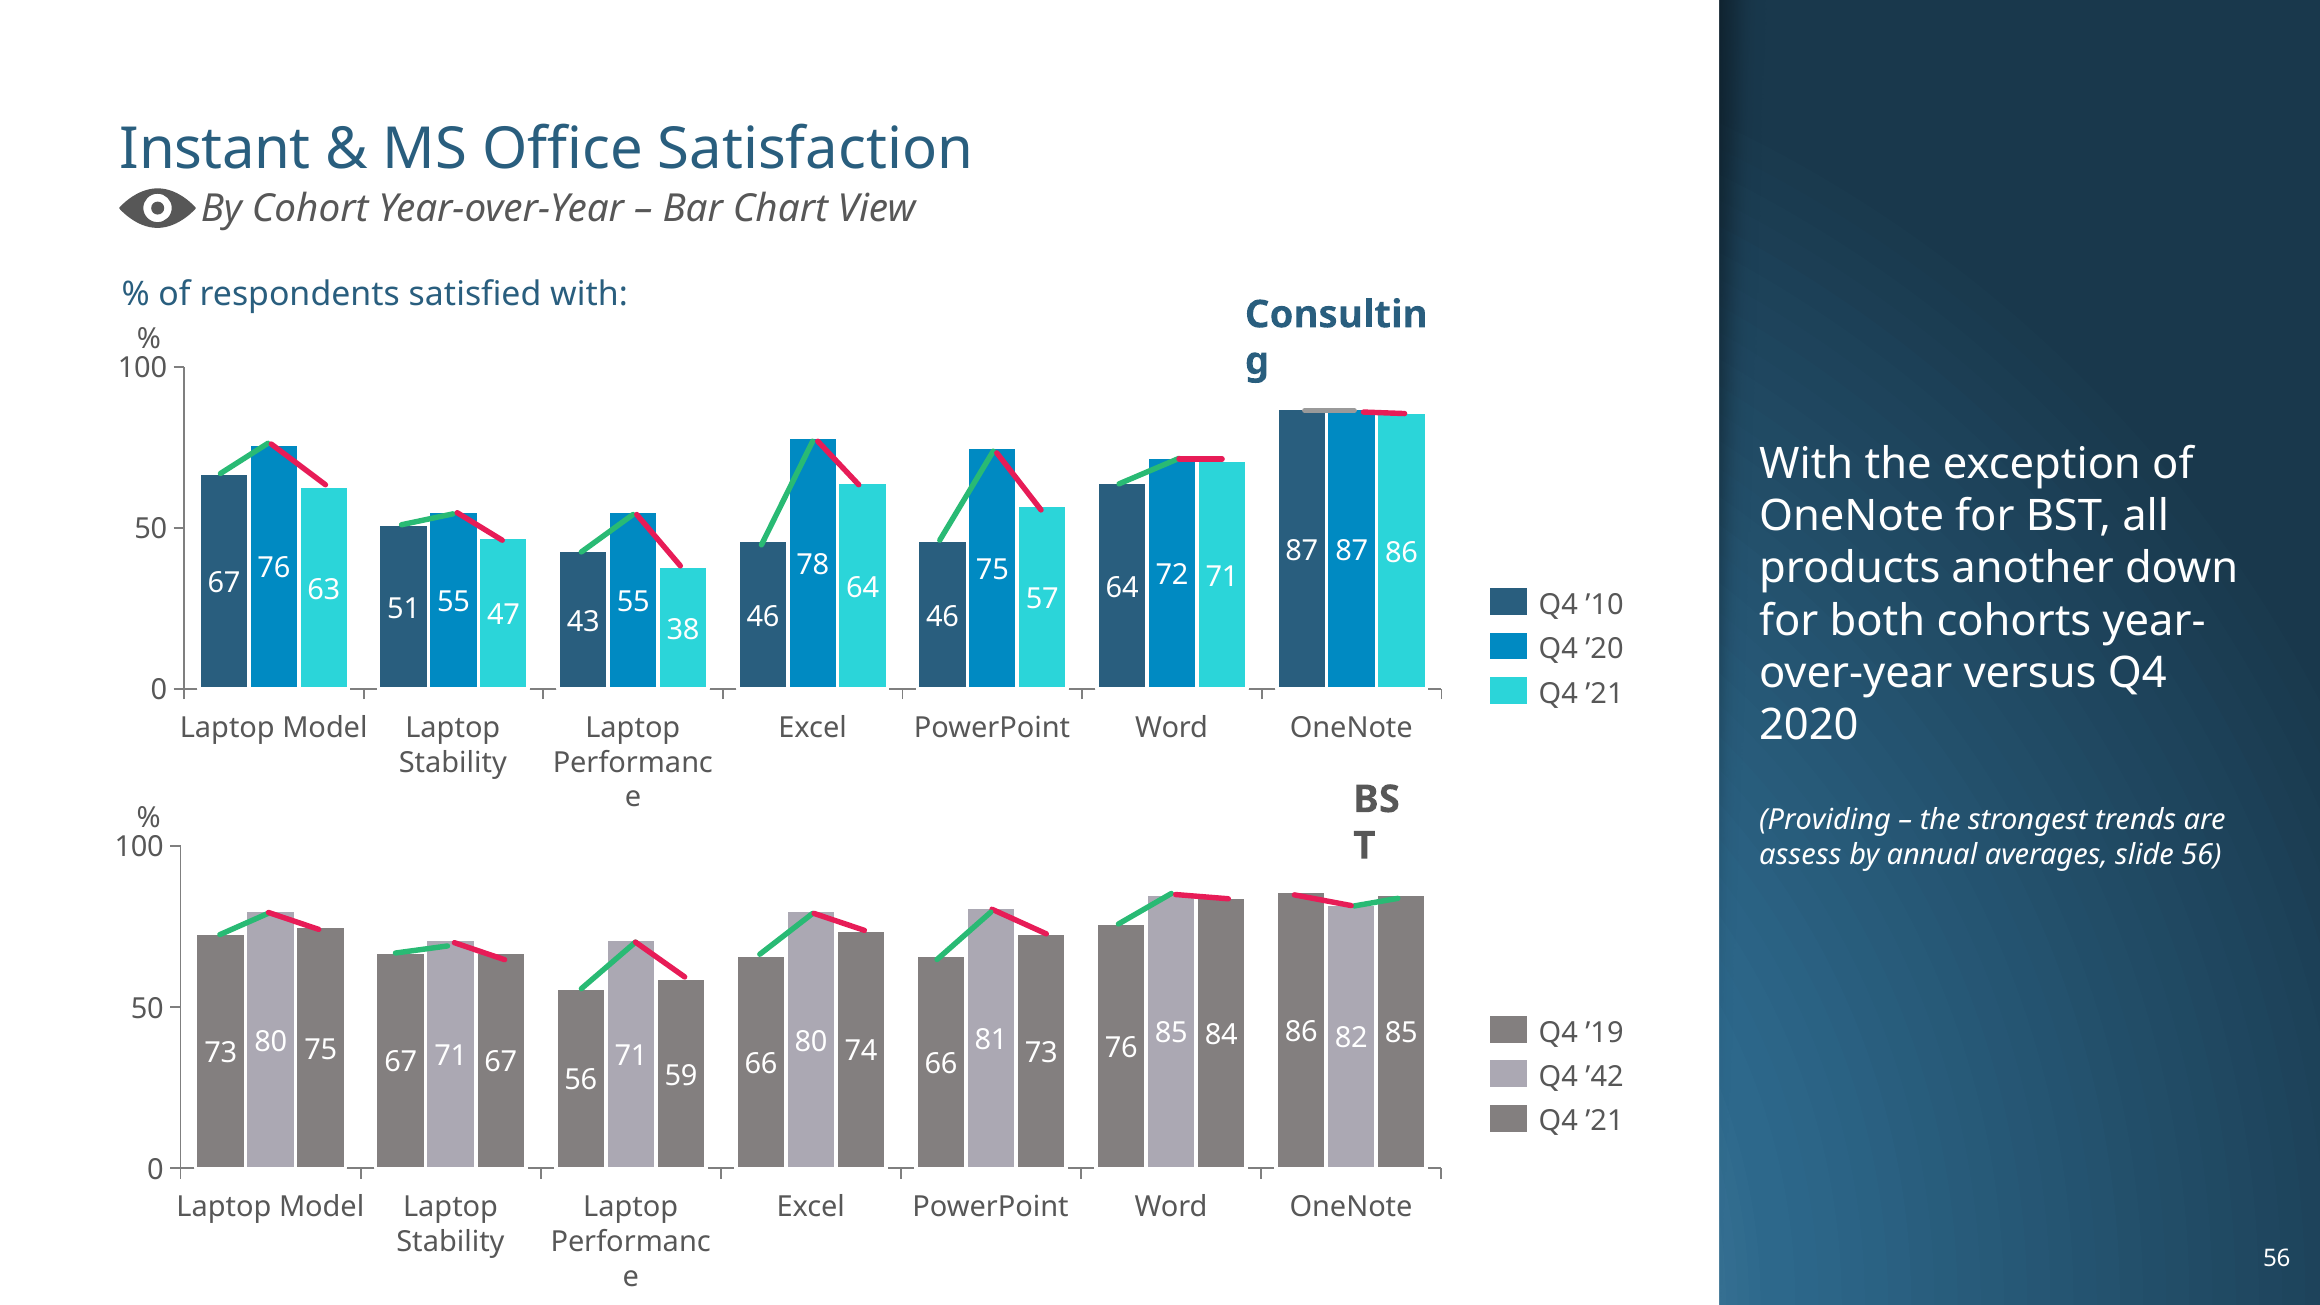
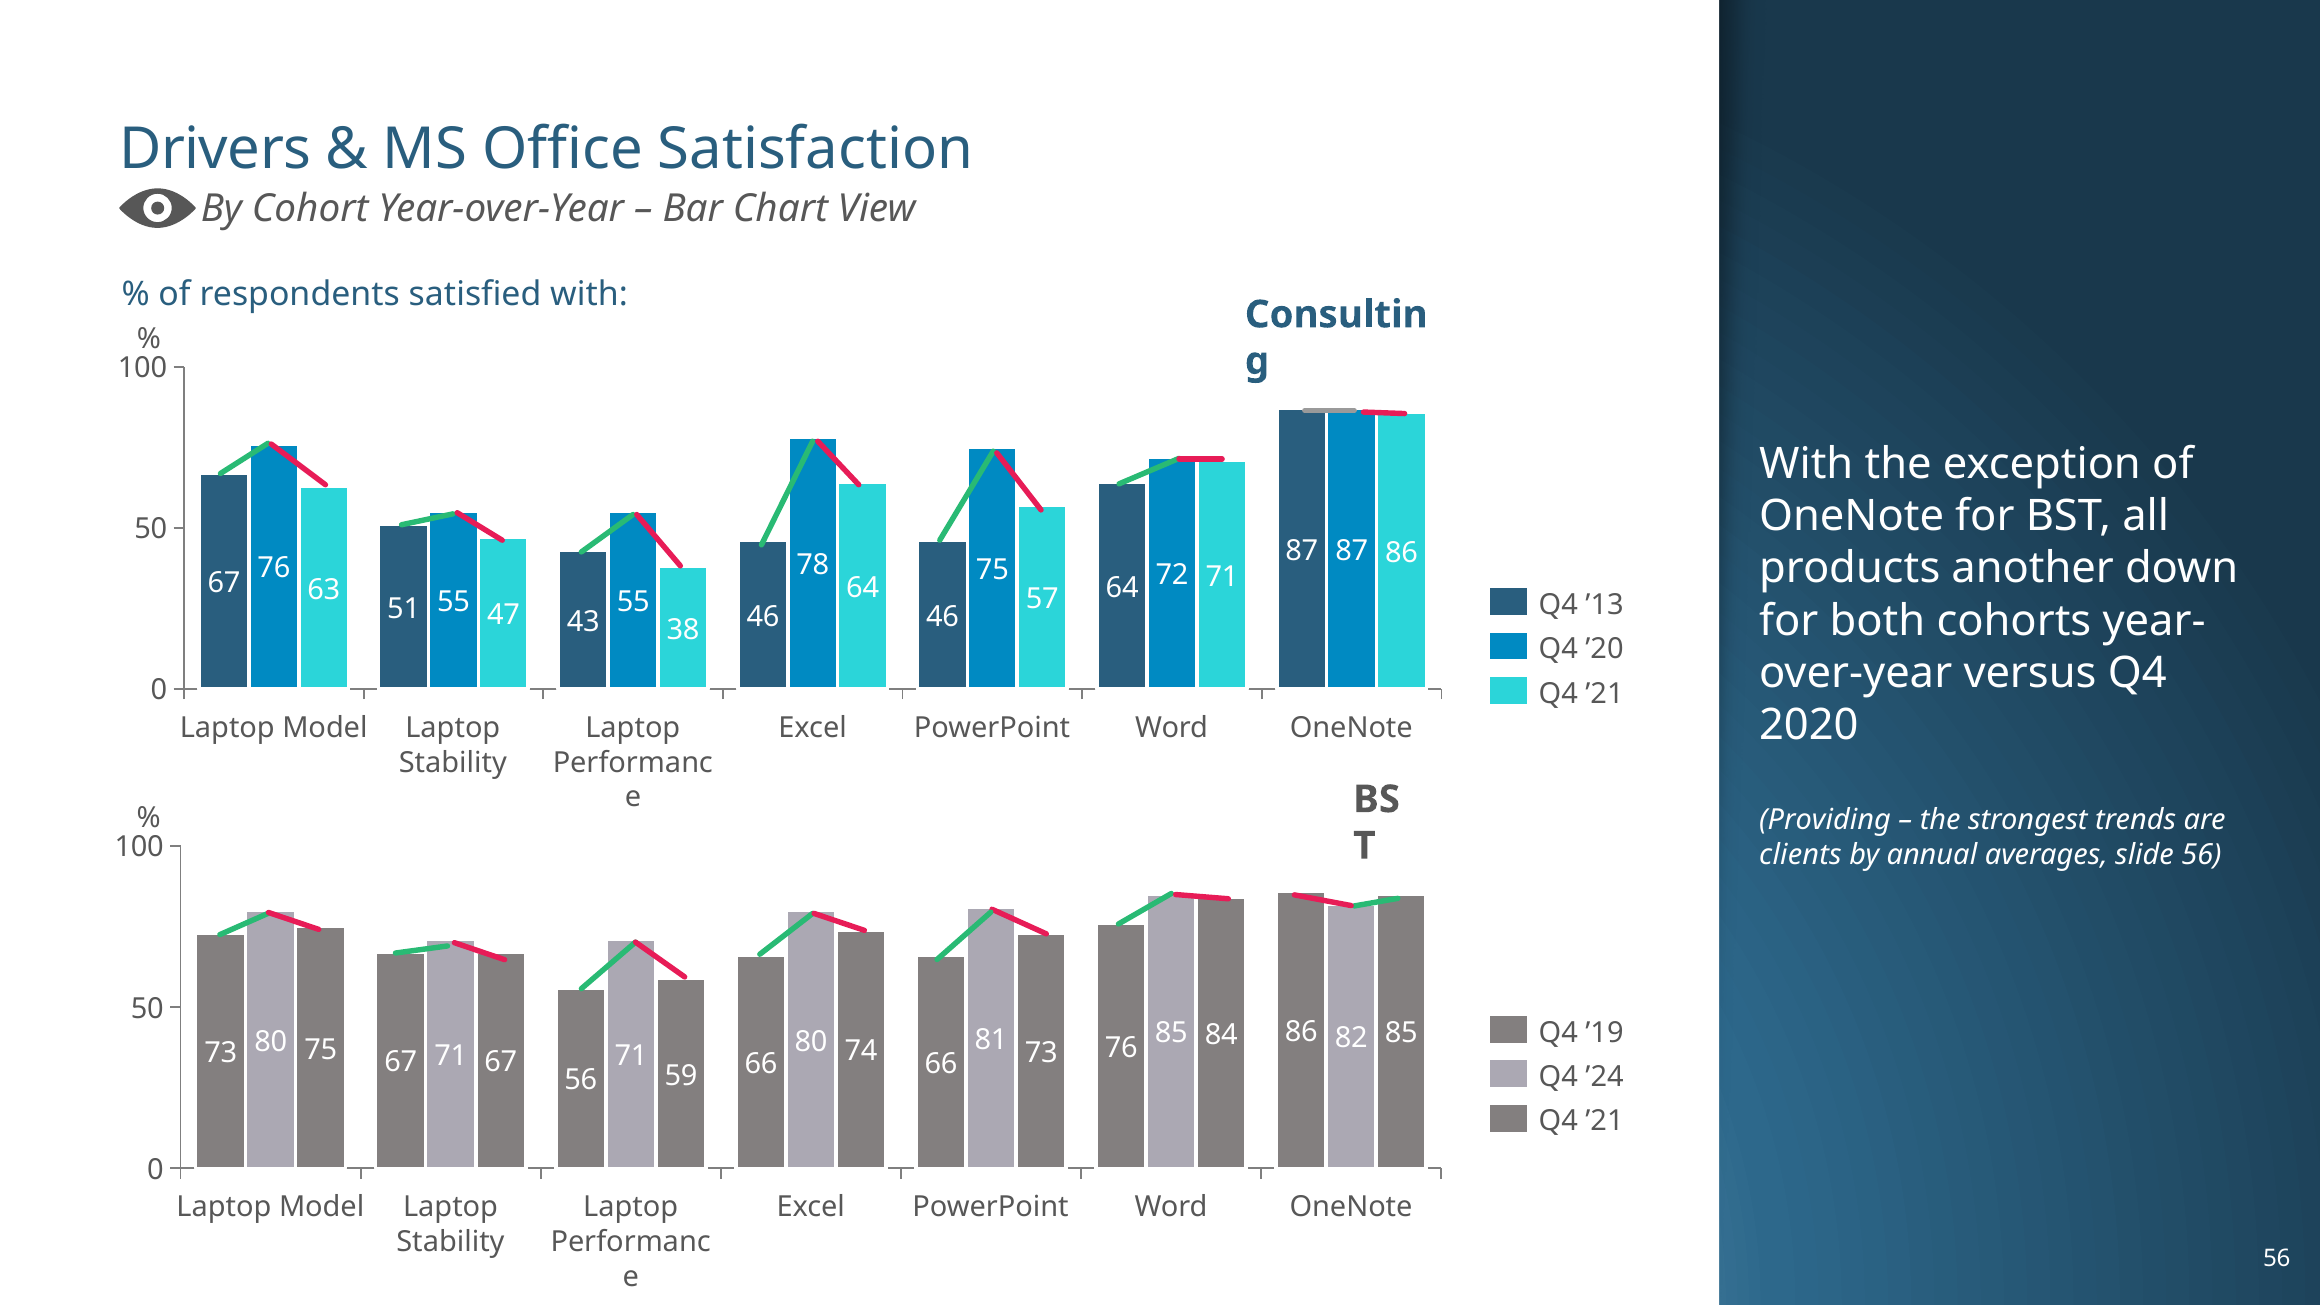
Instant: Instant -> Drivers (215, 150)
’10: ’10 -> ’13 (1605, 605)
assess: assess -> clients (1800, 855)
’42: ’42 -> ’24 (1605, 1077)
